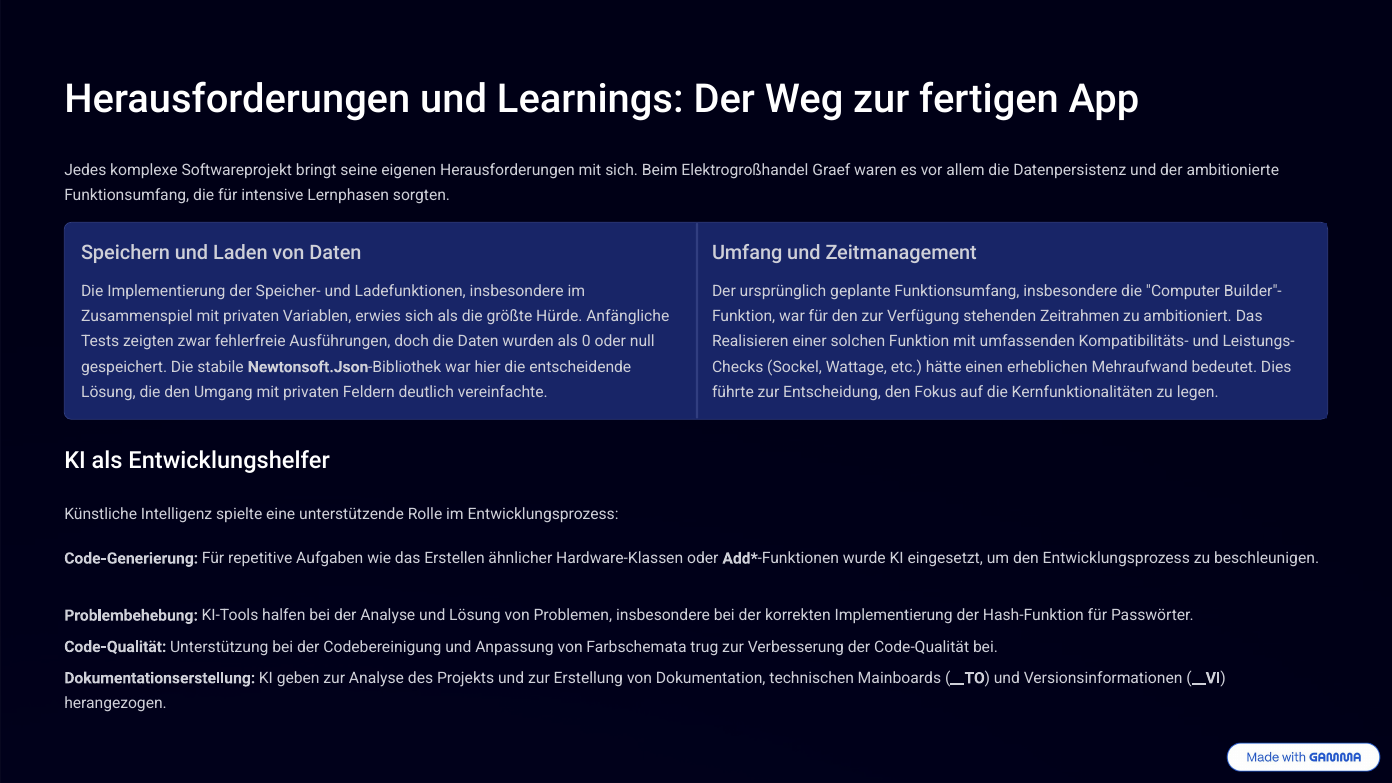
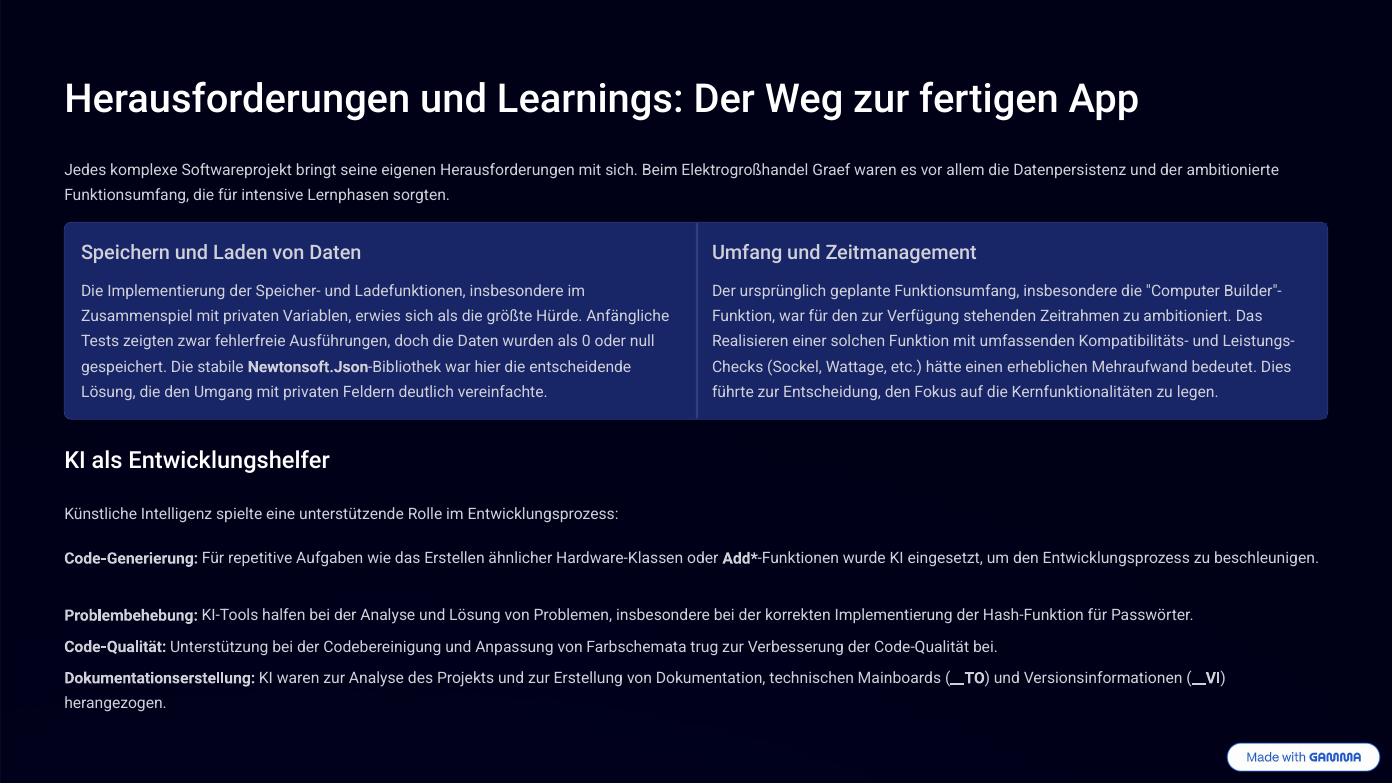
KI geben: geben -> waren (298, 678)
